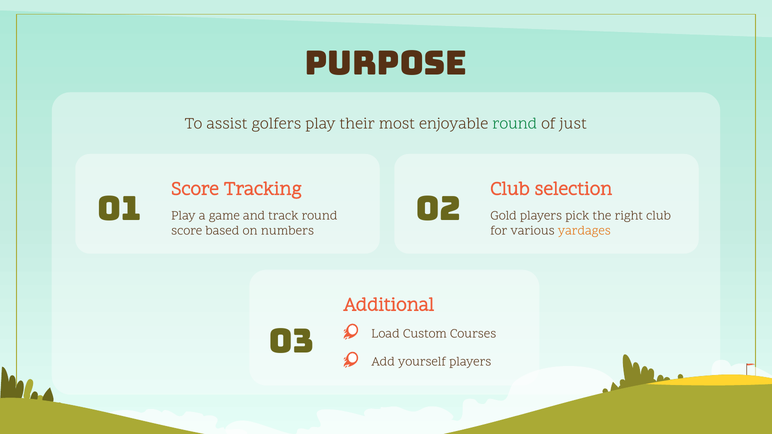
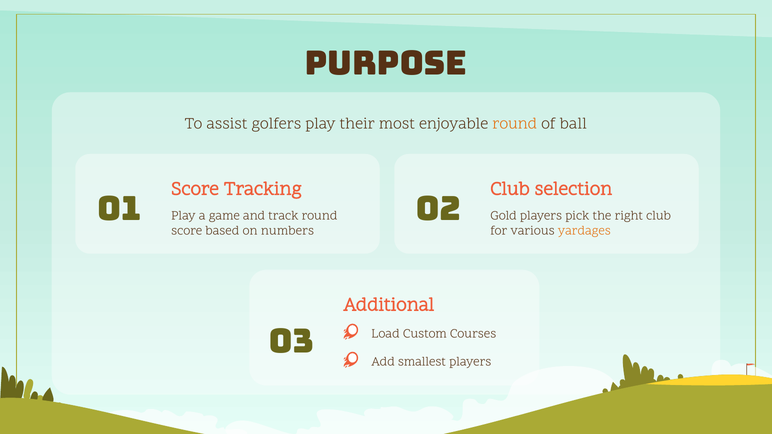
round colour: green -> orange (515, 124)
just: just -> ball (573, 124)
yourself: yourself -> smallest (422, 362)
